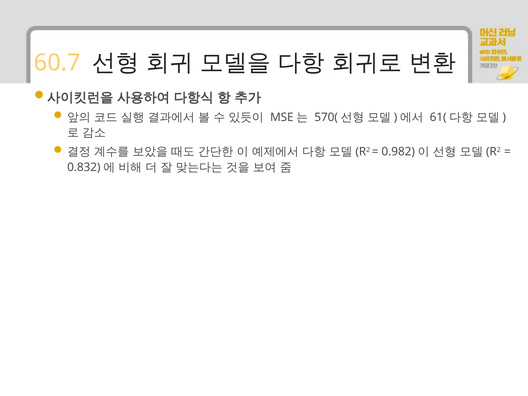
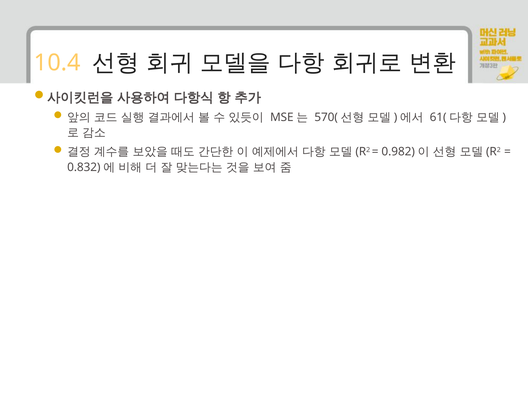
60.7: 60.7 -> 10.4 (57, 63)
